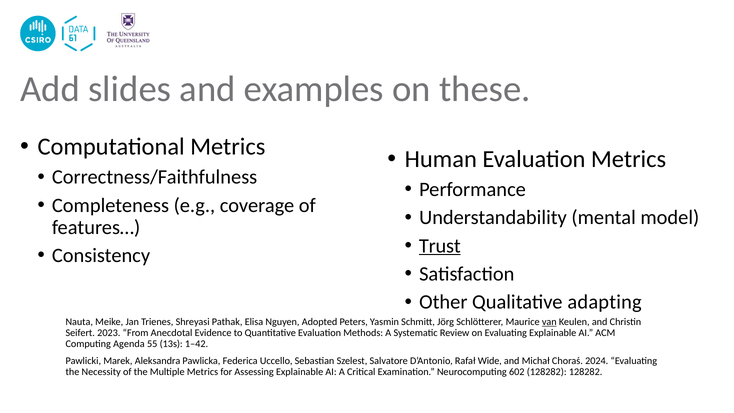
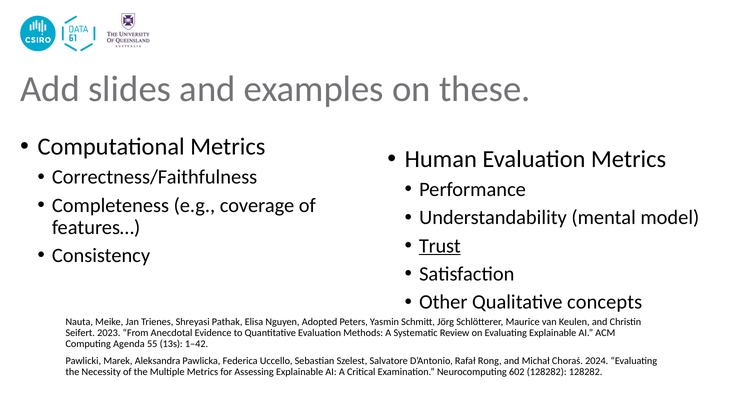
adapting: adapting -> concepts (605, 302)
van underline: present -> none (549, 322)
Wide: Wide -> Rong (490, 361)
